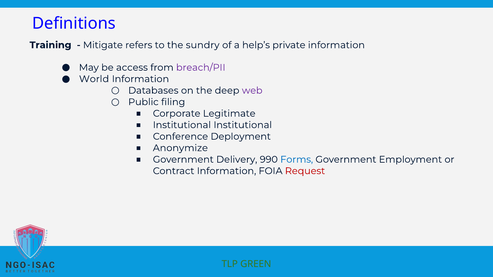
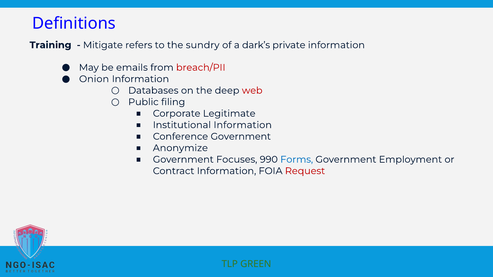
help’s: help’s -> dark’s (256, 45)
access: access -> emails (132, 68)
breach/PII colour: purple -> red (201, 68)
World: World -> Onion (94, 79)
web colour: purple -> red (252, 91)
Institutional Institutional: Institutional -> Information (243, 125)
Conference Deployment: Deployment -> Government (241, 137)
Delivery: Delivery -> Focuses (237, 160)
